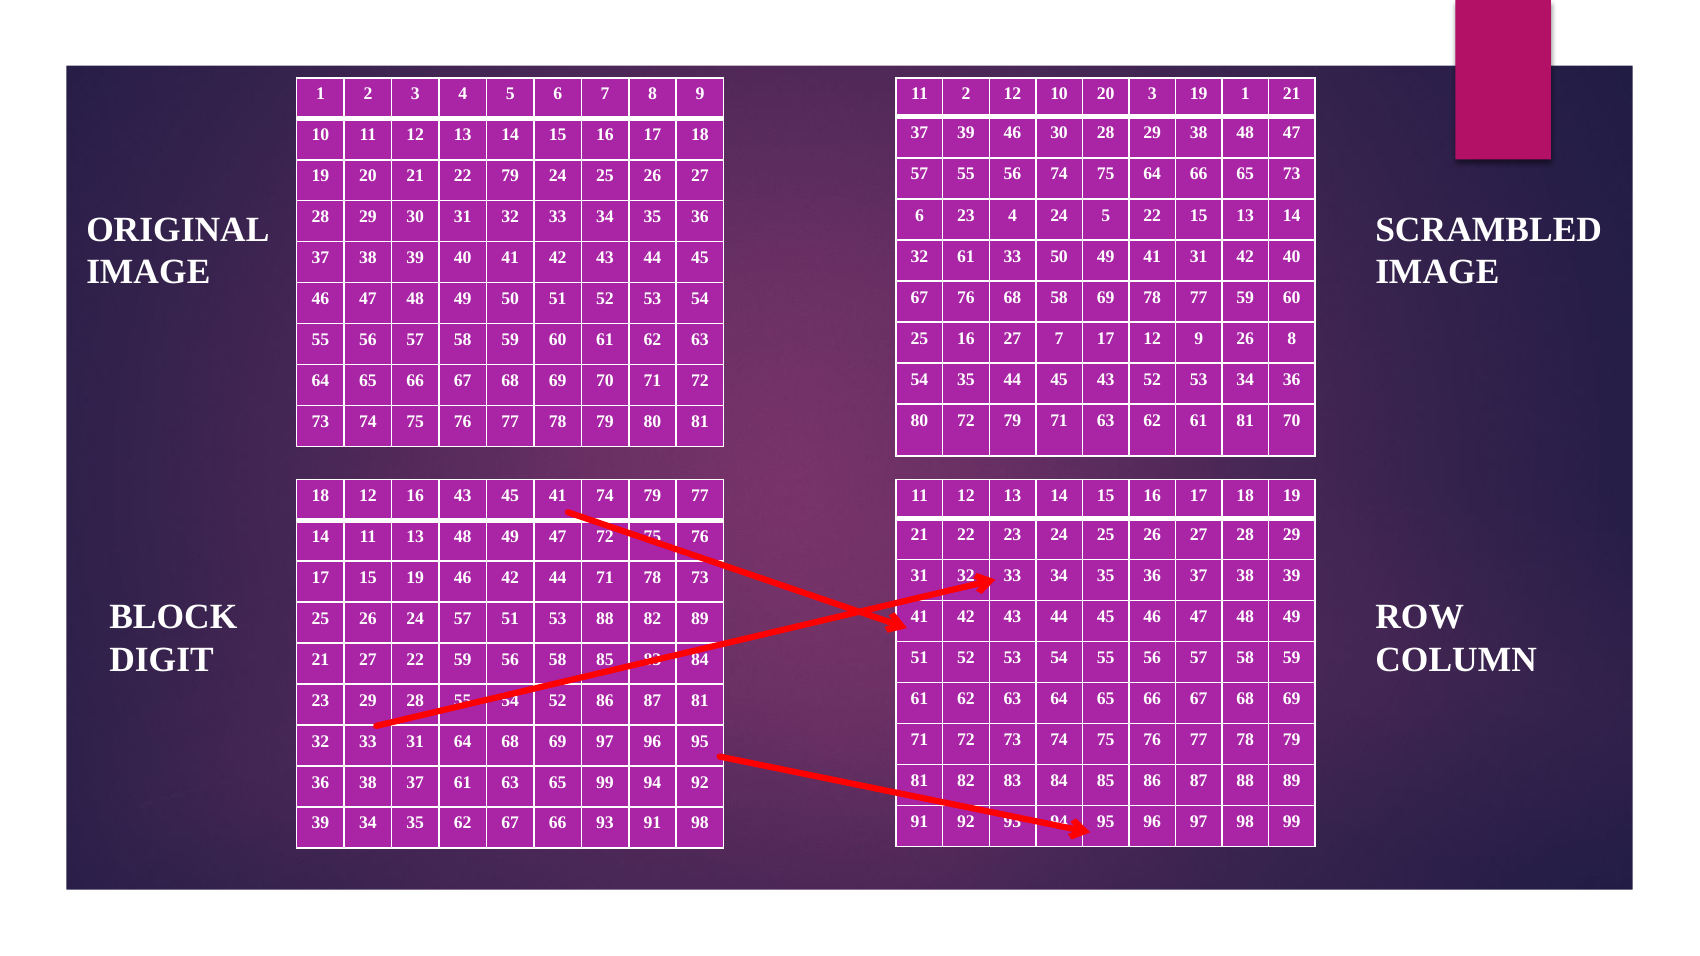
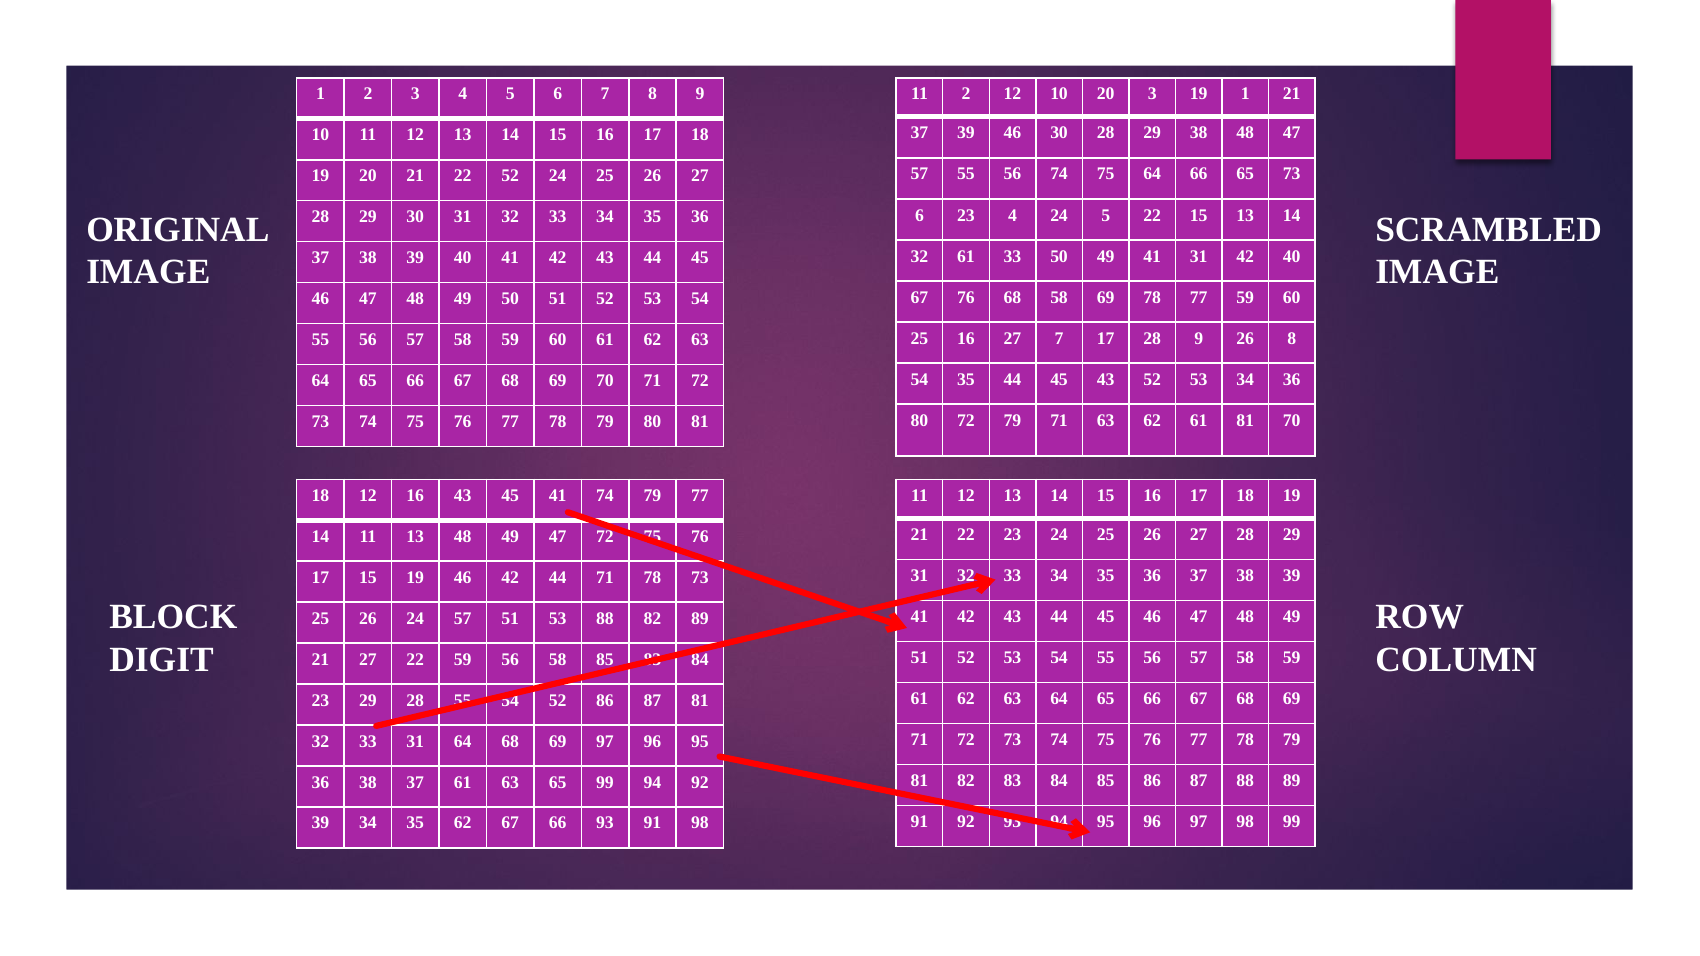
22 79: 79 -> 52 (510, 176)
17 12: 12 -> 28 (1152, 338)
